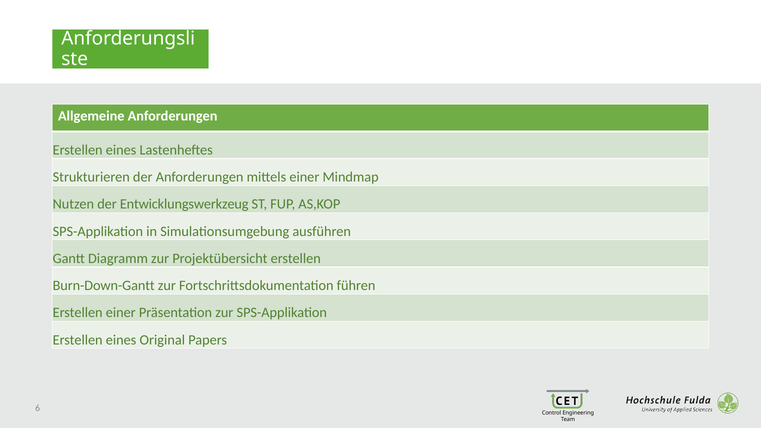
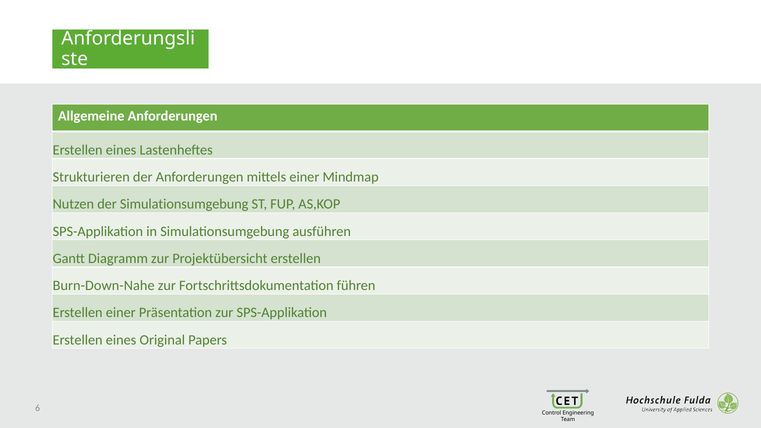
der Entwicklungswerkzeug: Entwicklungswerkzeug -> Simulationsumgebung (184, 204)
Burn-Down-Gantt: Burn-Down-Gantt -> Burn-Down-Nahe (104, 286)
